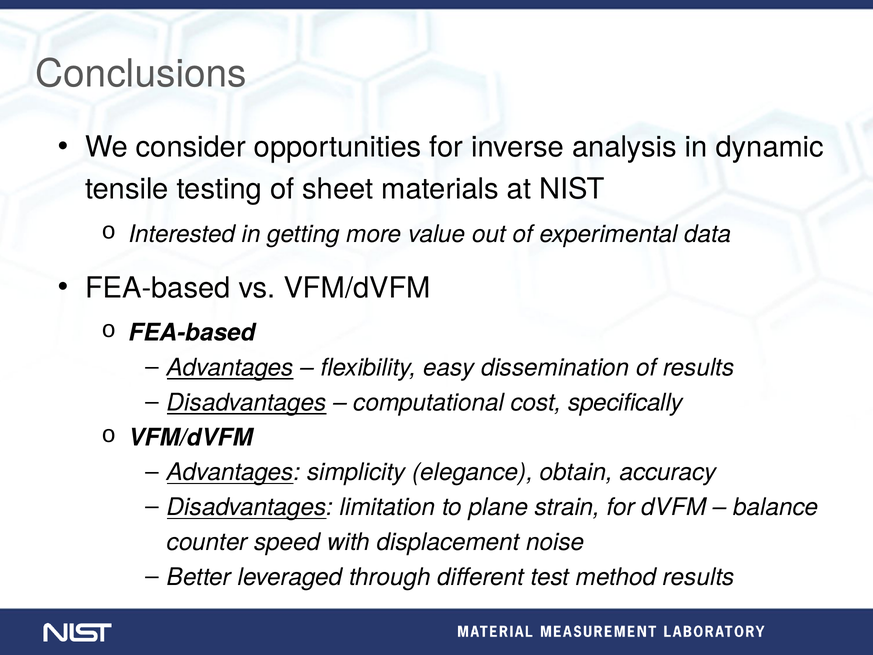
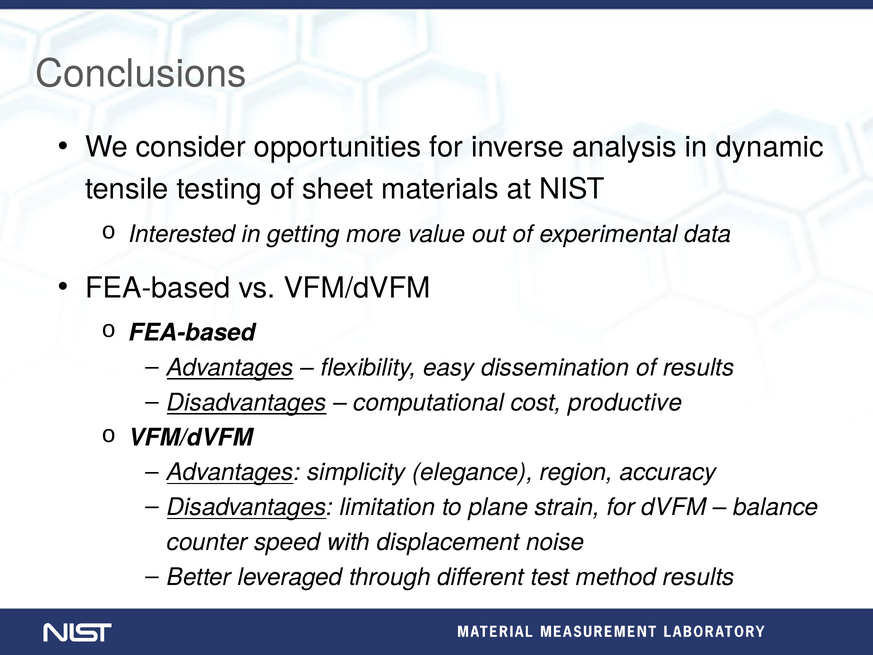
specifically: specifically -> productive (625, 402)
obtain: obtain -> region (576, 472)
